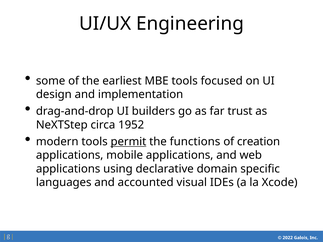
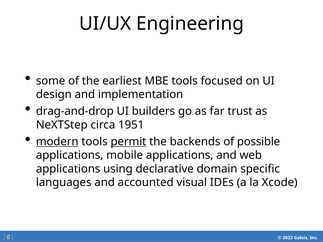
1952: 1952 -> 1951 (131, 125)
modern underline: none -> present (57, 142)
functions: functions -> backends (195, 142)
creation: creation -> possible (259, 142)
